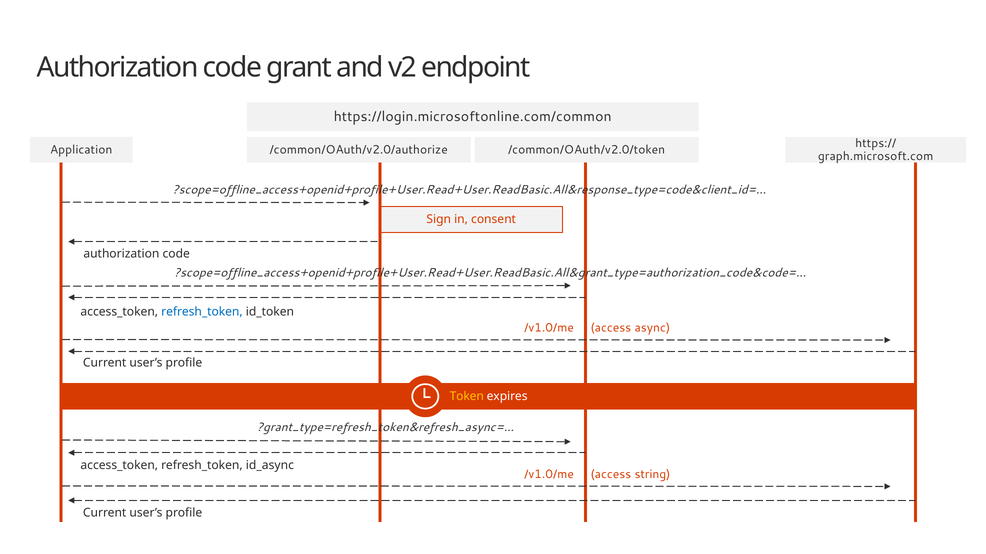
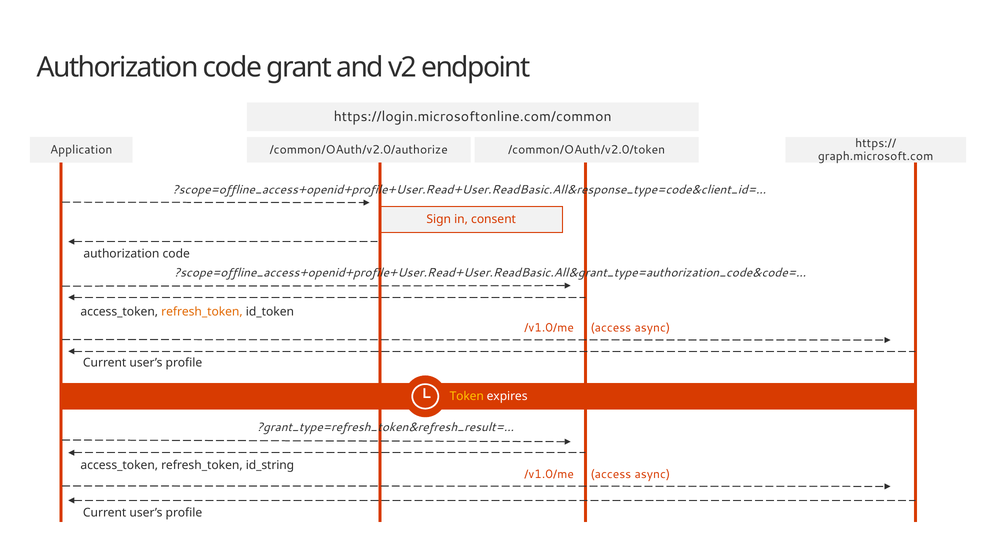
refresh_token colour: blue -> orange (202, 312)
?grant_type=refresh_token&refresh_async=…: ?grant_type=refresh_token&refresh_async=… -> ?grant_type=refresh_token&refresh_result=… (386, 428)
id_async: id_async -> id_string (270, 466)
string: string -> async (652, 475)
